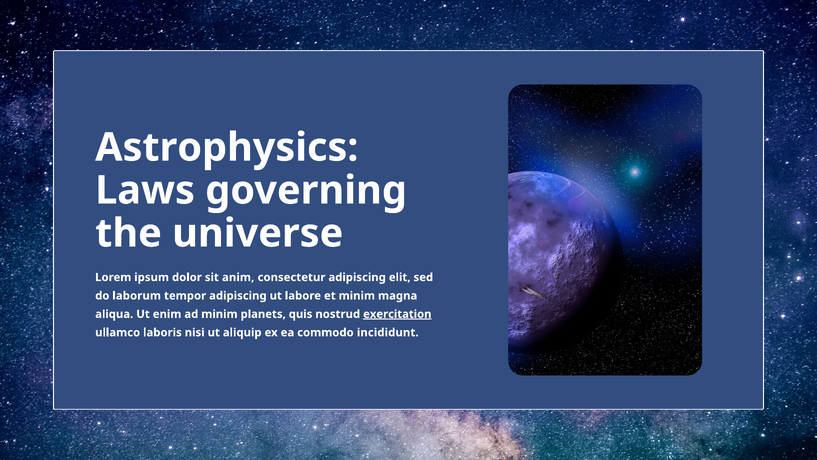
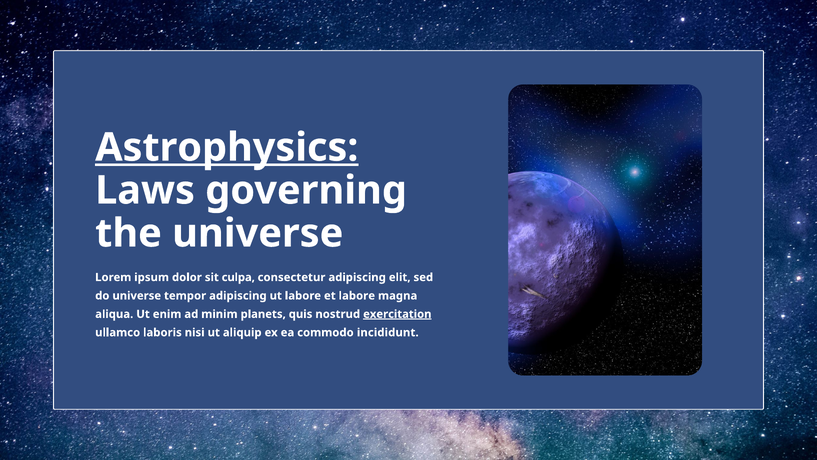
Astrophysics underline: none -> present (227, 147)
anim: anim -> culpa (238, 277)
do laborum: laborum -> universe (137, 295)
et minim: minim -> labore (357, 295)
